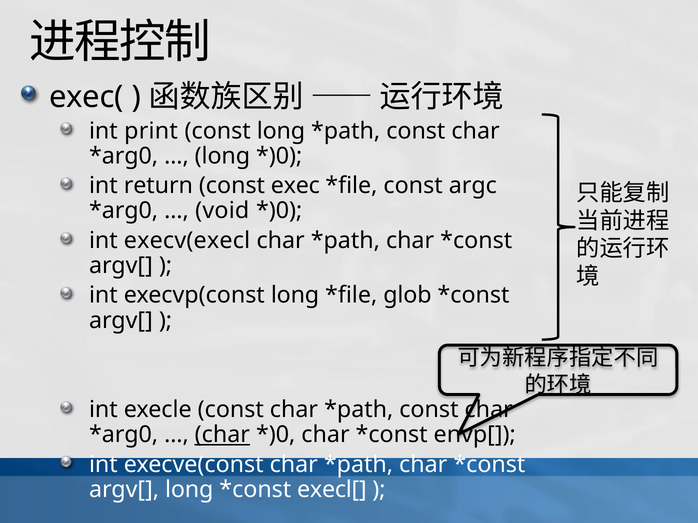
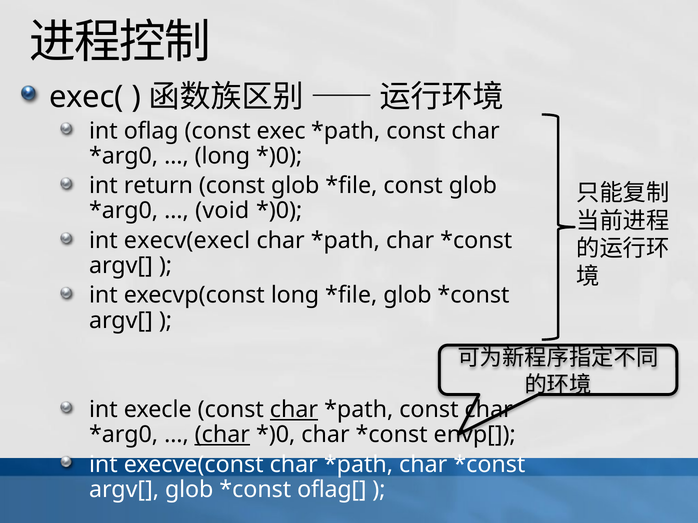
print: print -> oflag (151, 131)
const long: long -> exec (281, 131)
exec: exec -> glob (295, 186)
argc: argc -> glob (473, 186)
char underline: none -> present (294, 410)
argv[ long: long -> glob (189, 490)
execl[: execl[ -> oflag[ (332, 490)
